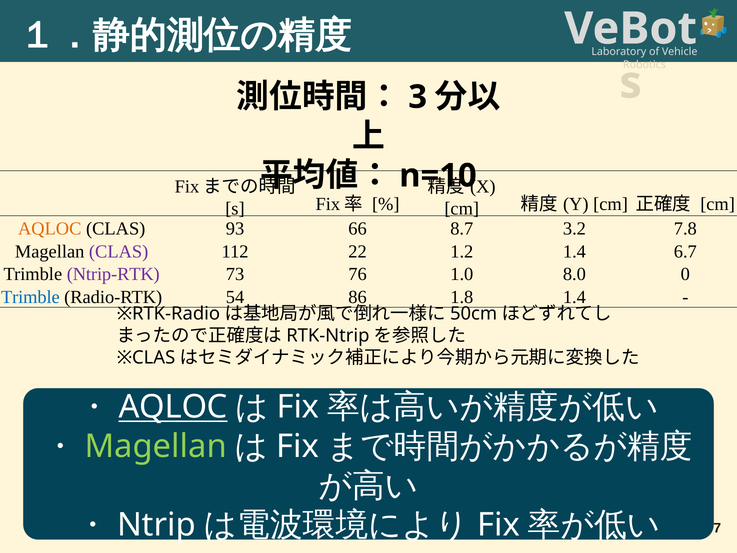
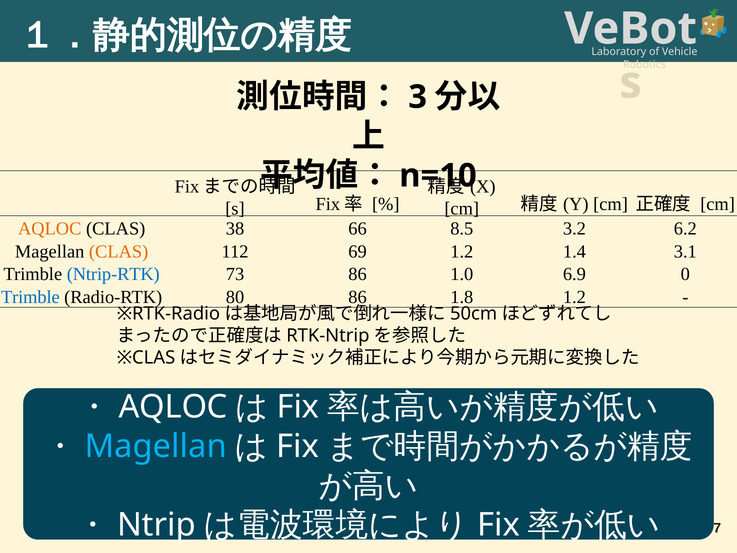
93: 93 -> 38 (235, 228)
8.7: 8.7 -> 8.5 (462, 228)
7.8: 7.8 -> 6.2 (685, 228)
CLAS colour: purple -> orange (119, 251)
22: 22 -> 69 (358, 251)
6.7: 6.7 -> 3.1 (685, 251)
Ntrip-RTK colour: purple -> blue (113, 274)
73 76: 76 -> 86 (358, 274)
8.0: 8.0 -> 6.9 (574, 274)
54: 54 -> 80 (235, 297)
1.8 1.4: 1.4 -> 1.2 (574, 297)
AQLOC underline: present -> none (173, 407)
Magellan colour: light green -> light blue (156, 446)
